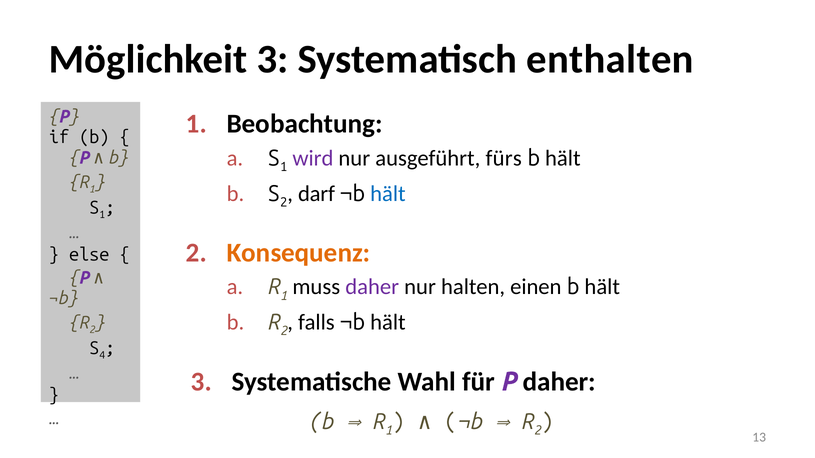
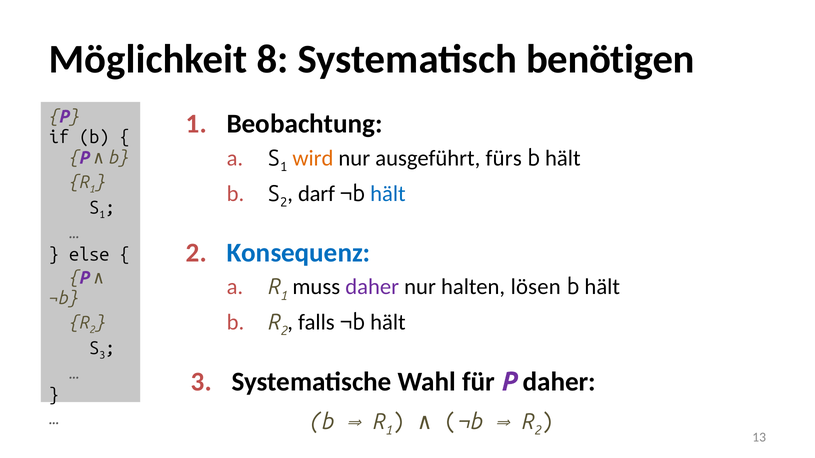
Möglichkeit 3: 3 -> 8 (273, 59)
enthalten: enthalten -> benötigen (610, 59)
wird colour: purple -> orange (313, 158)
Konsequenz colour: orange -> blue (298, 253)
einen: einen -> lösen (536, 287)
4: 4 -> 3 (102, 356)
